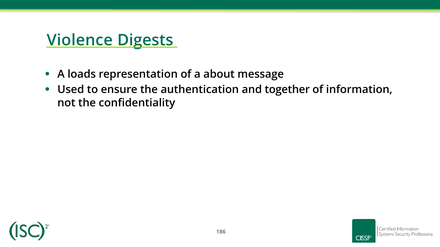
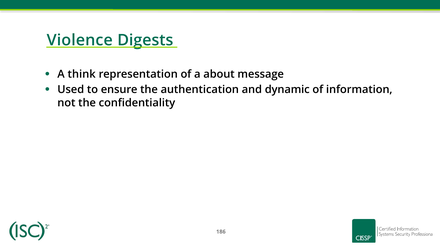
loads: loads -> think (82, 74)
together: together -> dynamic (287, 90)
